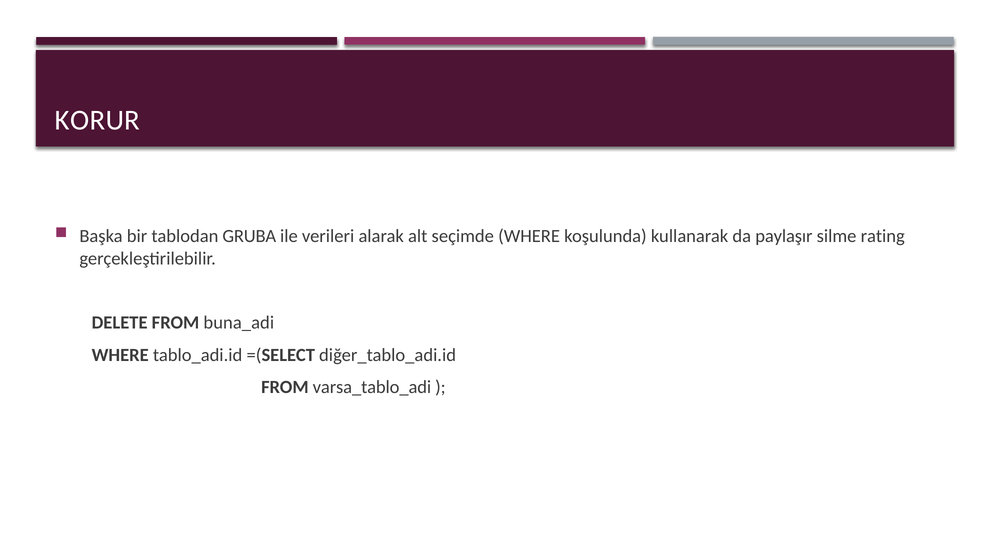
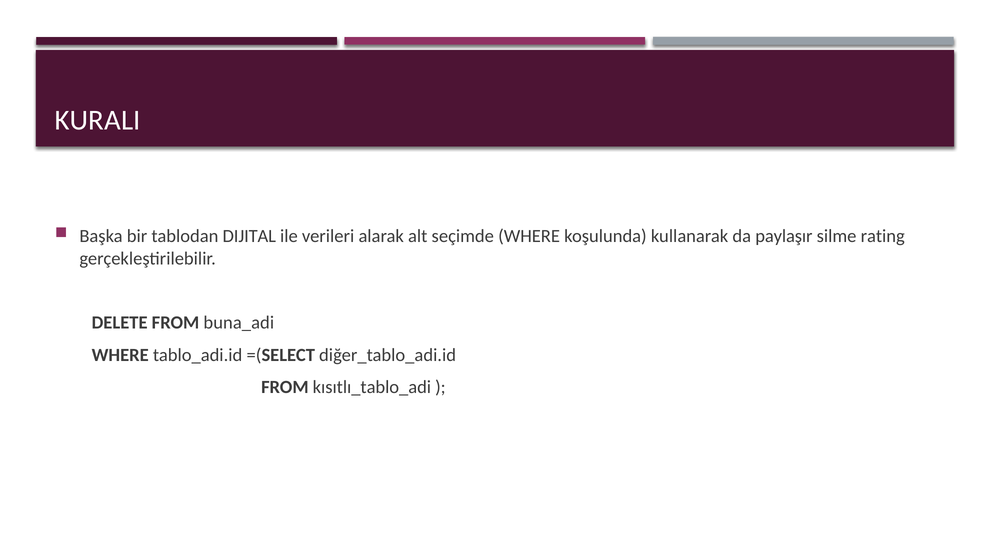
KORUR: KORUR -> KURALI (98, 120)
GRUBA: GRUBA -> DIJITAL (249, 236)
varsa_tablo_adi: varsa_tablo_adi -> kısıtlı_tablo_adi (372, 387)
